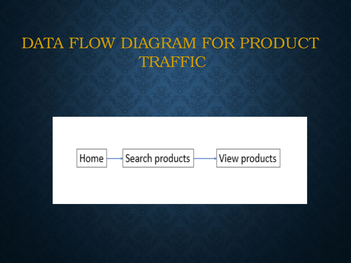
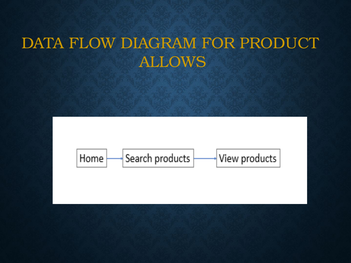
TRAFFIC: TRAFFIC -> ALLOWS (173, 62)
